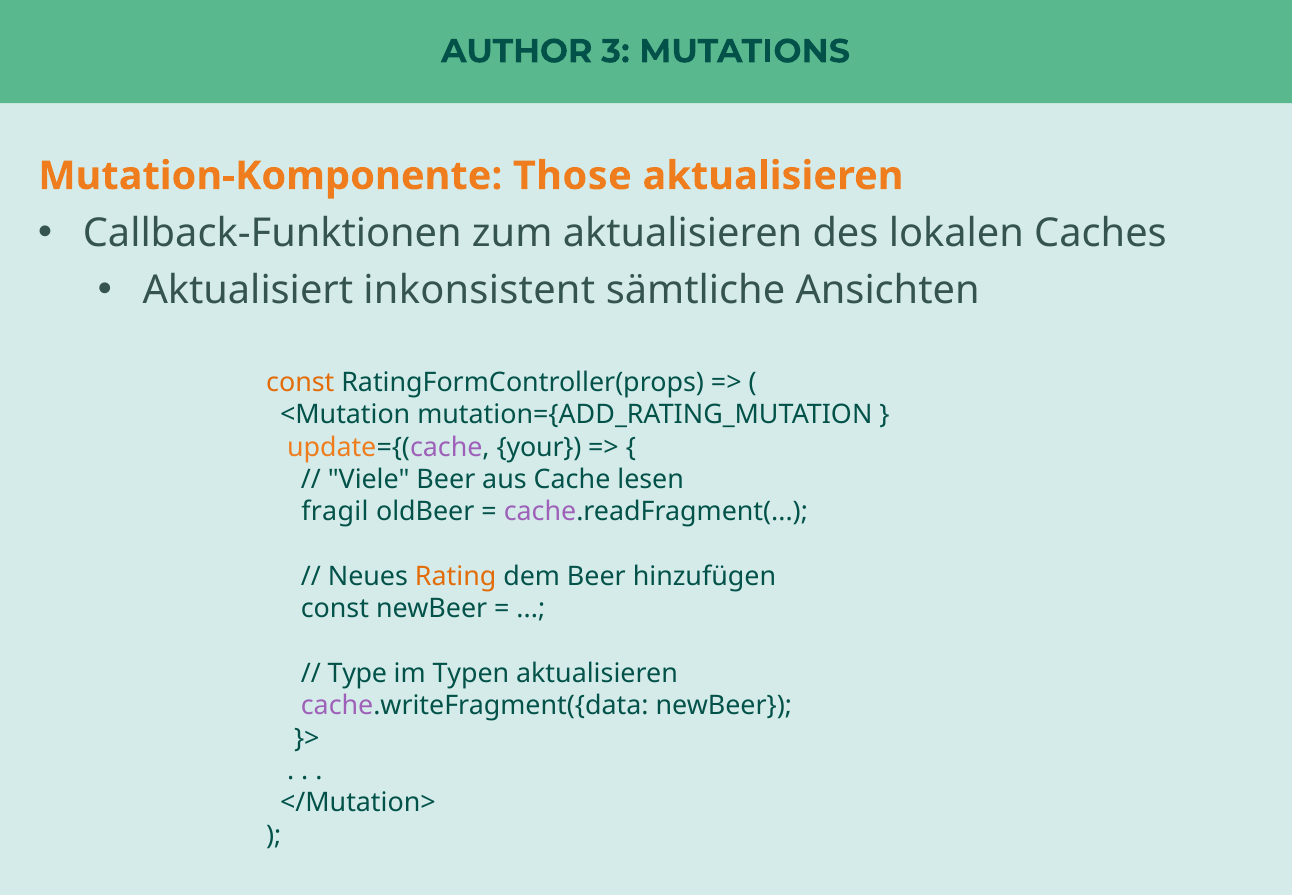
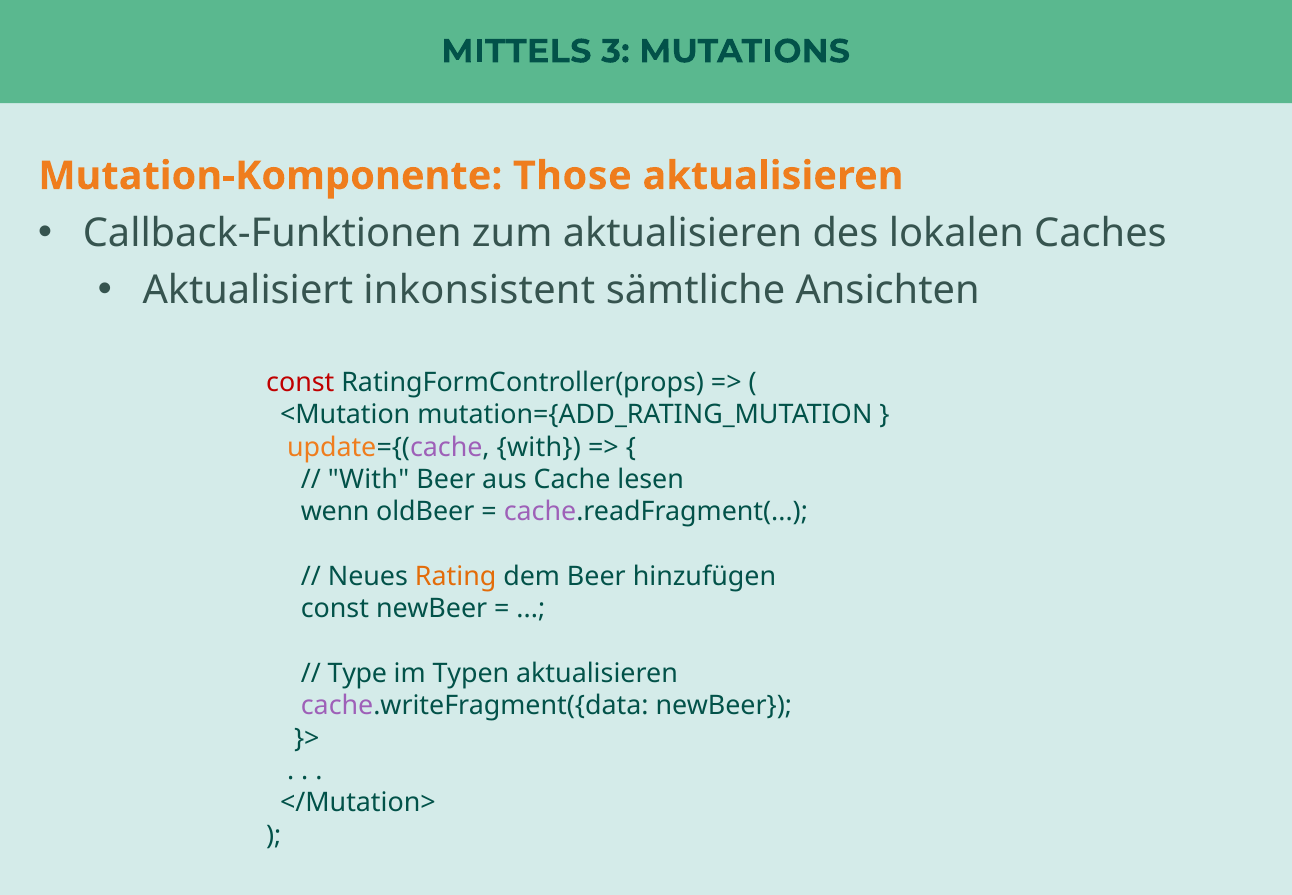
AUTHOR: AUTHOR -> MITTELS (516, 51)
const colour: orange -> red (300, 382)
update={(cache your: your -> with (539, 447)
Viele: Viele -> With (369, 479)
fragil: fragil -> wenn (335, 512)
